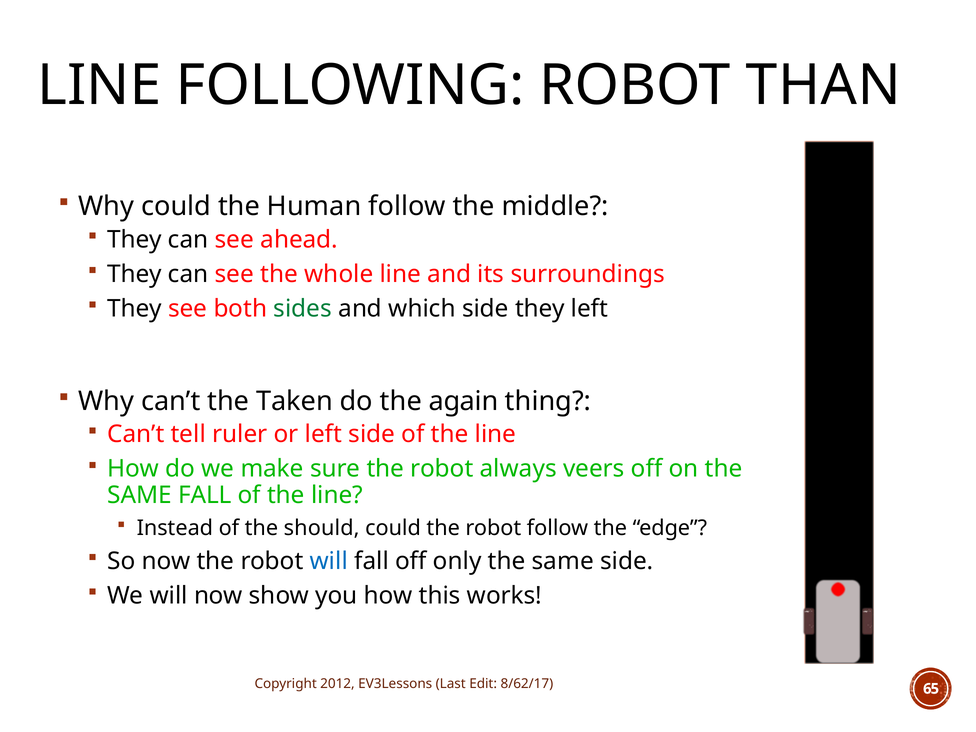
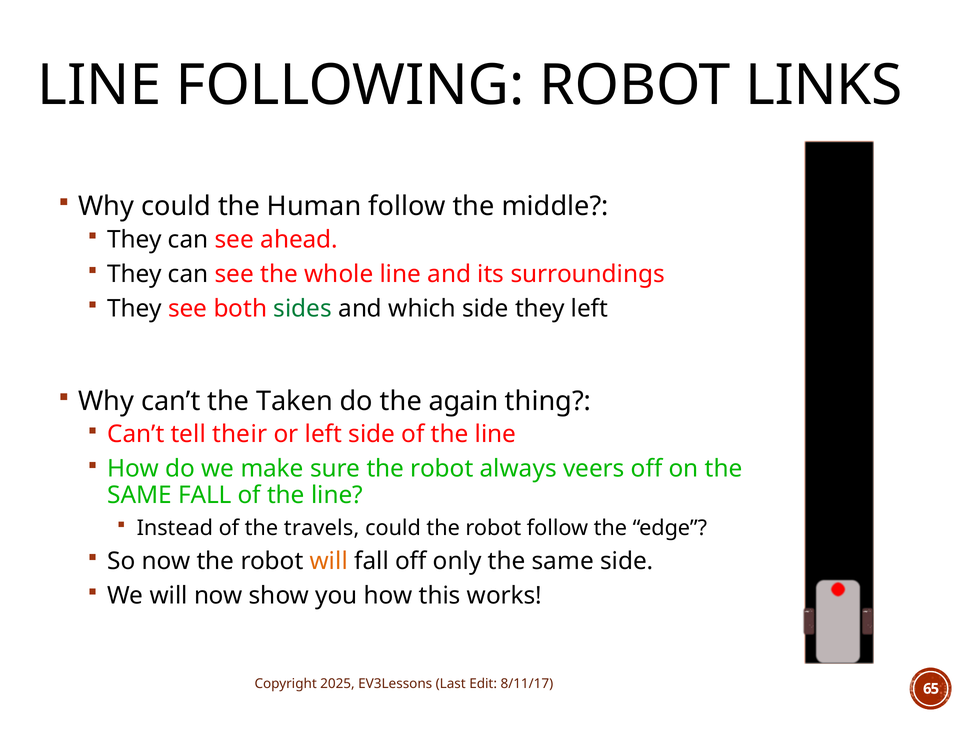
THAN: THAN -> LINKS (824, 85)
ruler: ruler -> their (240, 434)
should: should -> travels (322, 528)
will colour: blue -> orange (329, 561)
2012: 2012 -> 2025 (337, 684)
8/62/17: 8/62/17 -> 8/11/17 (527, 684)
